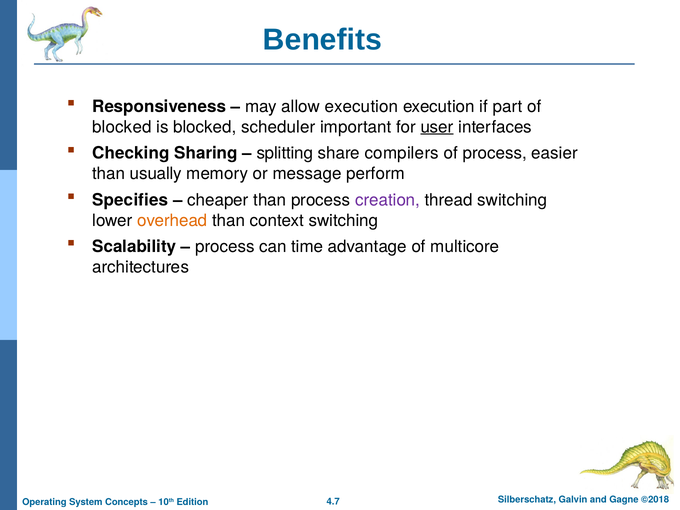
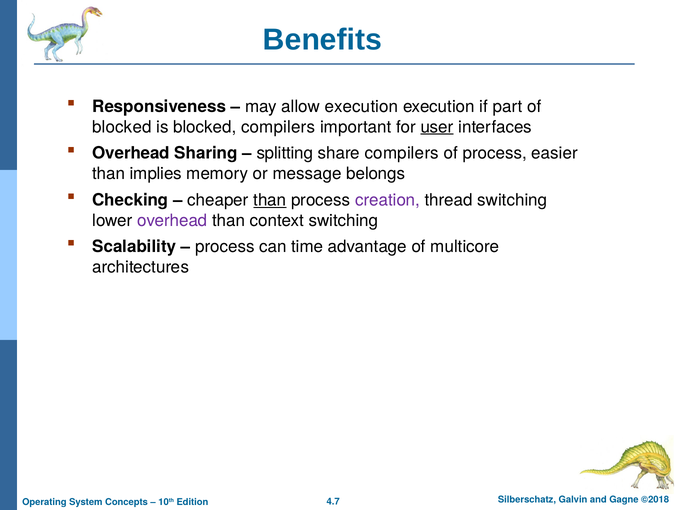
blocked scheduler: scheduler -> compilers (278, 127)
Checking: Checking -> Overhead (131, 153)
usually: usually -> implies (156, 174)
perform: perform -> belongs (376, 174)
Specifies: Specifies -> Checking (130, 200)
than underline: none -> present (270, 200)
overhead colour: orange -> purple (172, 220)
